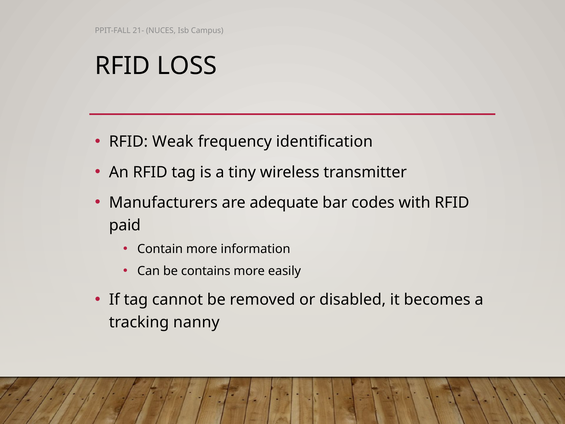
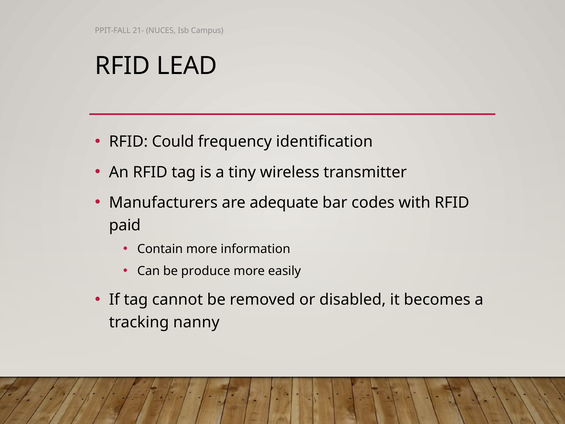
LOSS: LOSS -> LEAD (187, 66)
Weak: Weak -> Could (173, 142)
contains: contains -> produce (206, 271)
